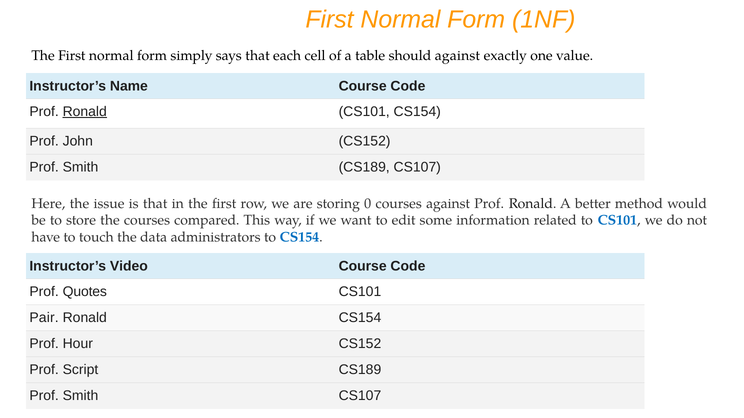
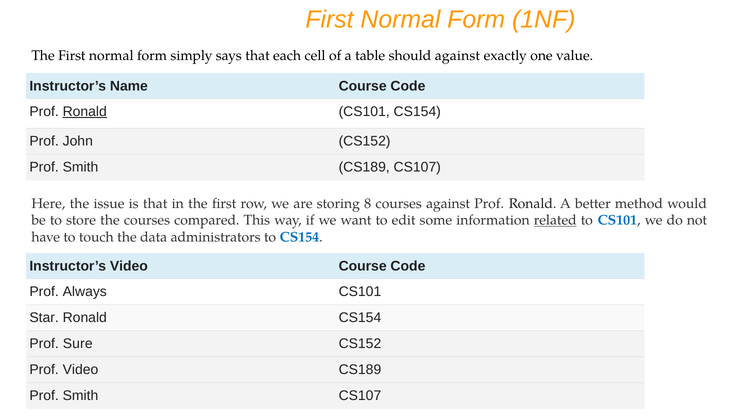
0: 0 -> 8 (368, 204)
related underline: none -> present (555, 220)
Quotes: Quotes -> Always (85, 292)
Pair: Pair -> Star (44, 318)
Hour: Hour -> Sure (78, 344)
Prof Script: Script -> Video (80, 370)
